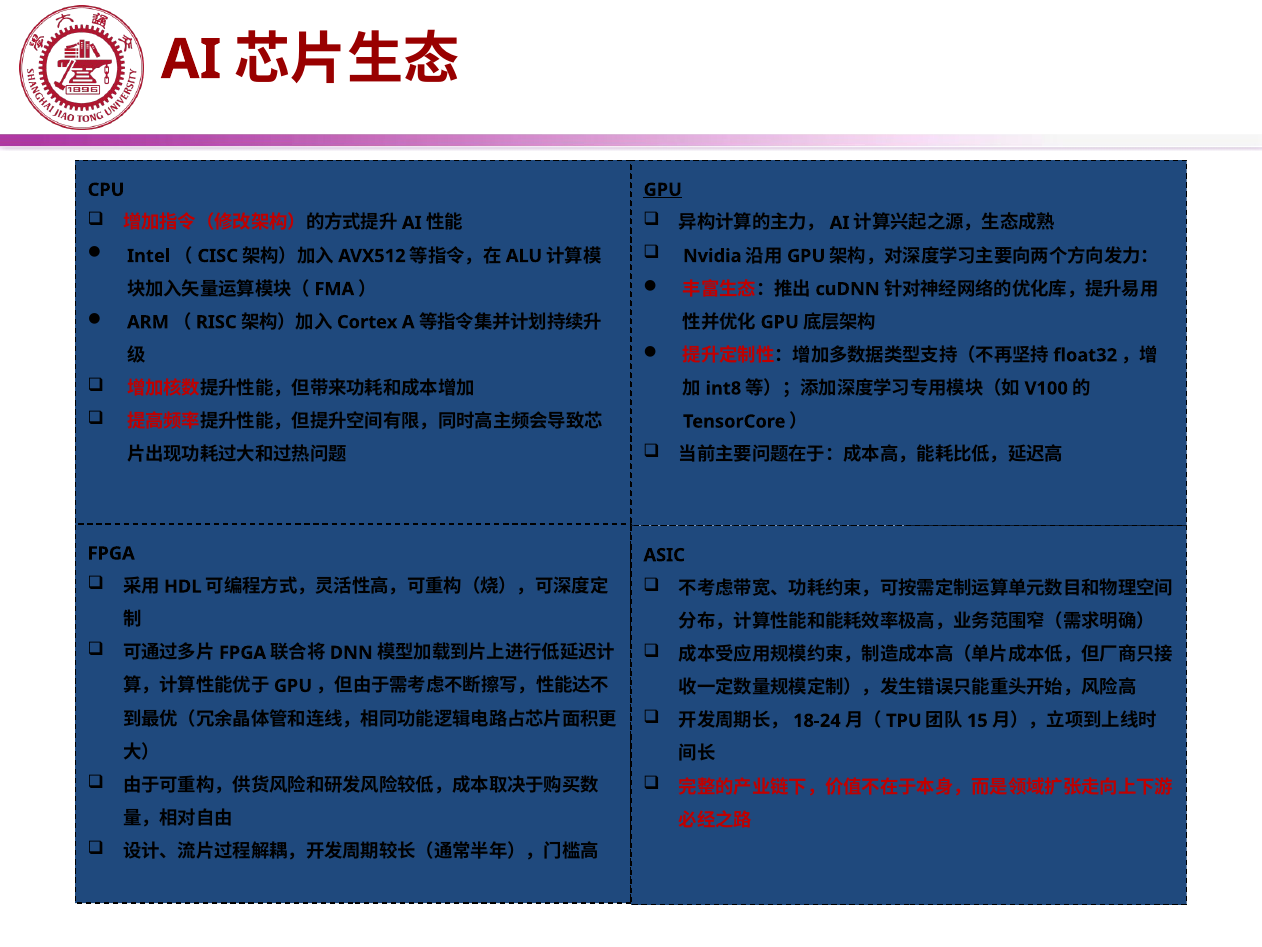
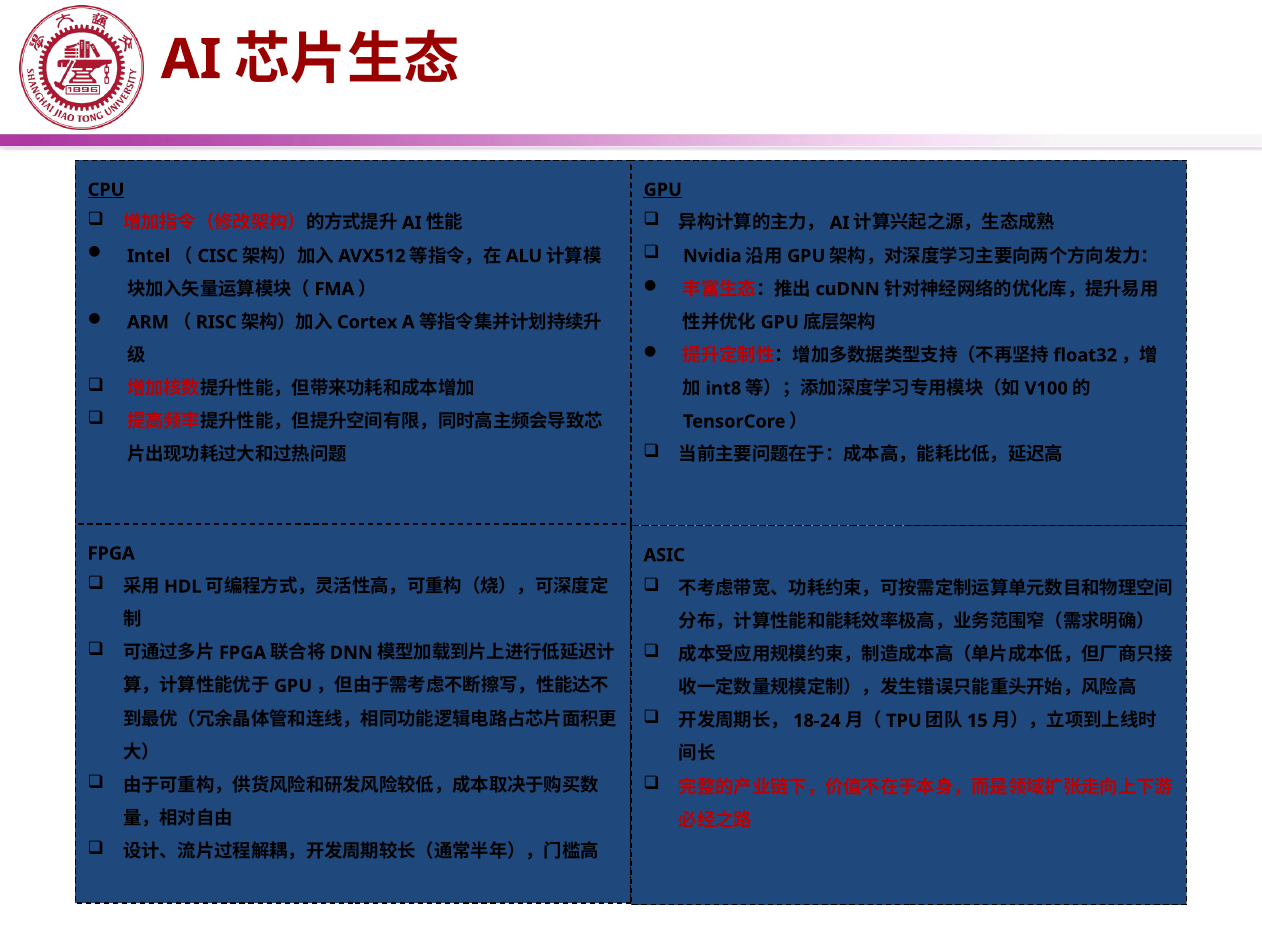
CPU underline: none -> present (106, 190)
